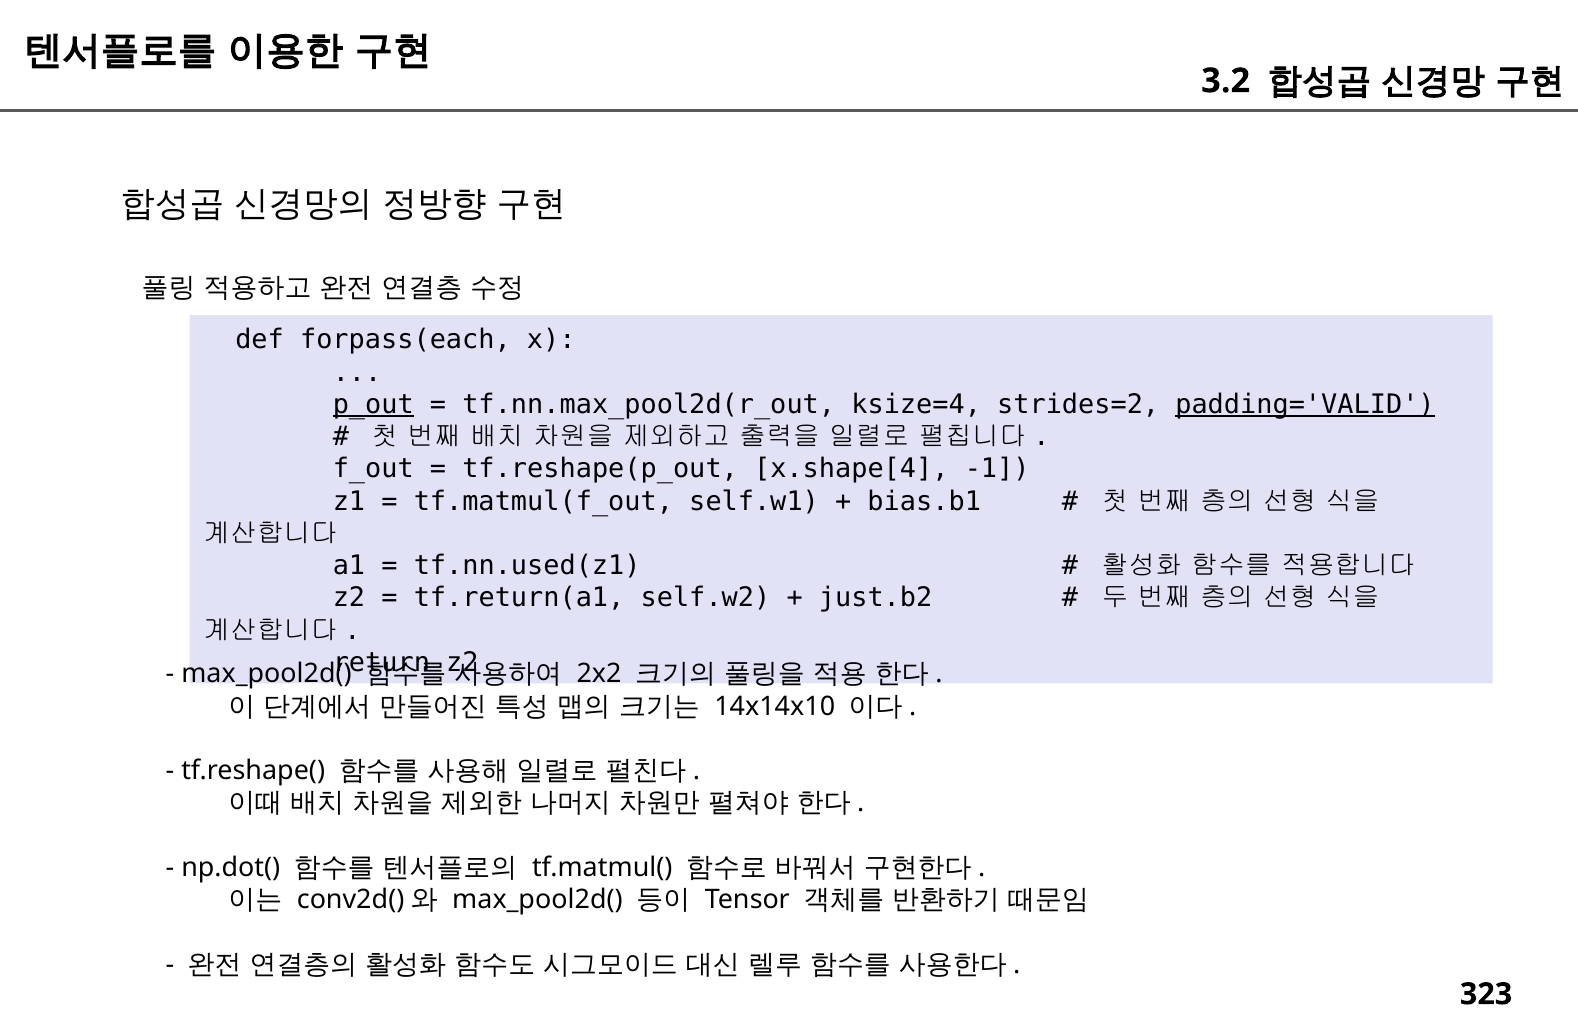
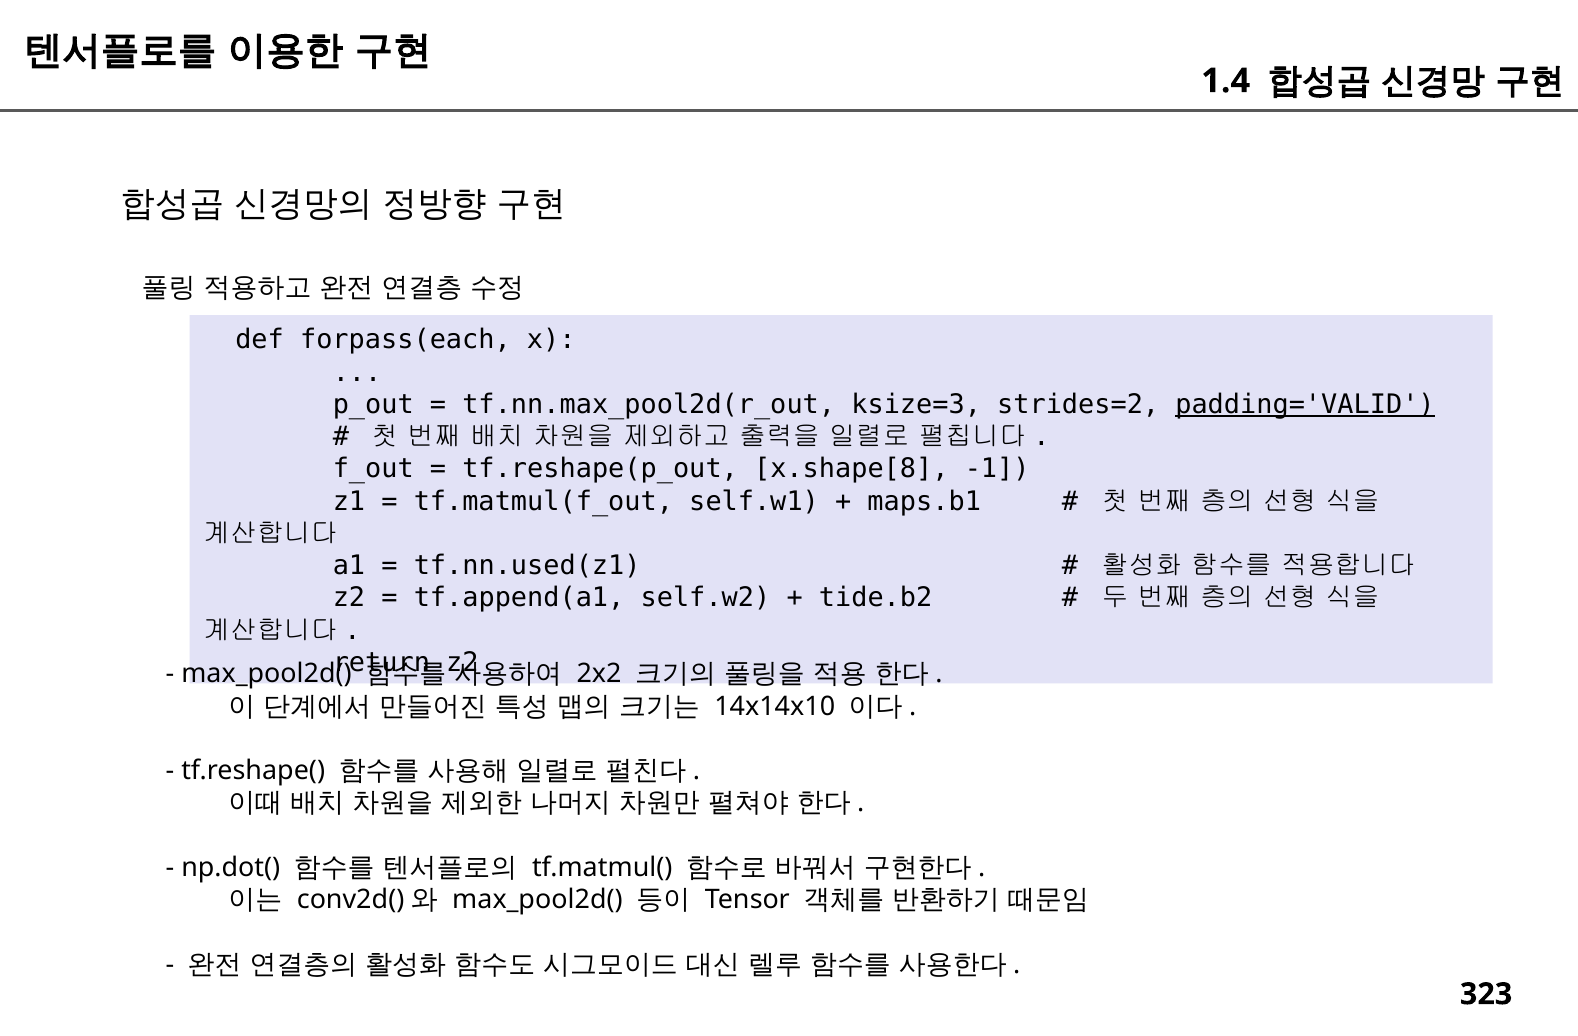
3.2: 3.2 -> 1.4 (1226, 81)
p_out underline: present -> none (373, 405)
ksize=4: ksize=4 -> ksize=3 (916, 405)
x.shape[4: x.shape[4 -> x.shape[8 (851, 469)
bias.b1: bias.b1 -> maps.b1 (924, 501)
tf.return(a1: tf.return(a1 -> tf.append(a1 (519, 598)
just.b2: just.b2 -> tide.b2 (876, 598)
